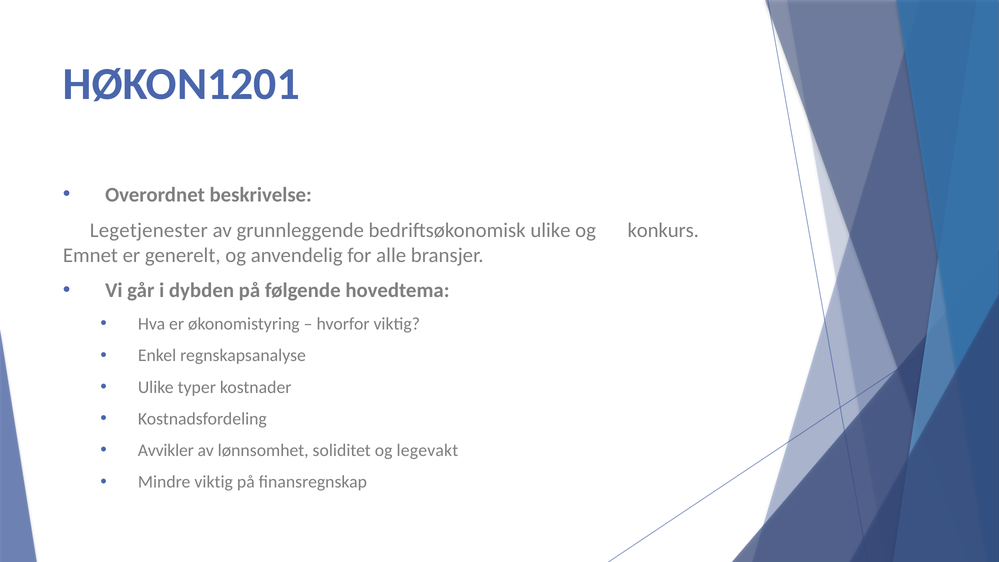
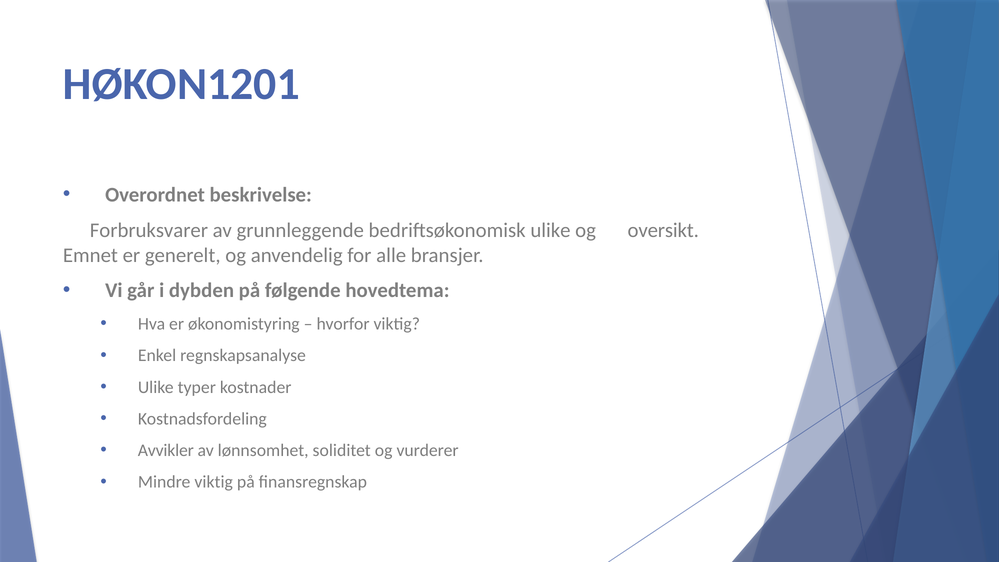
Legetjenester: Legetjenester -> Forbruksvarer (149, 230)
konkurs: konkurs -> oversikt (663, 230)
legevakt: legevakt -> vurderer (428, 450)
